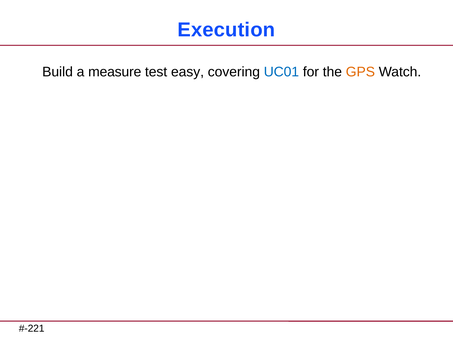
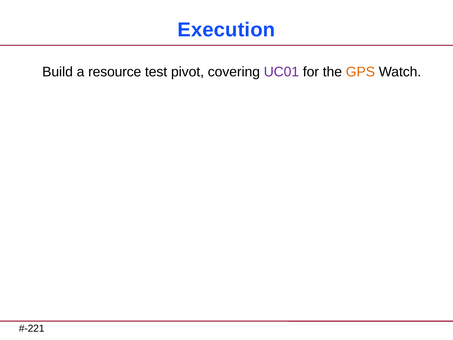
measure: measure -> resource (115, 72)
easy: easy -> pivot (188, 72)
UC01 colour: blue -> purple (281, 72)
